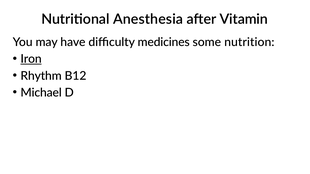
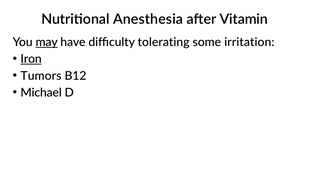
may underline: none -> present (47, 42)
medicines: medicines -> tolerating (164, 42)
nutrition: nutrition -> irritation (249, 42)
Rhythm: Rhythm -> Tumors (41, 76)
